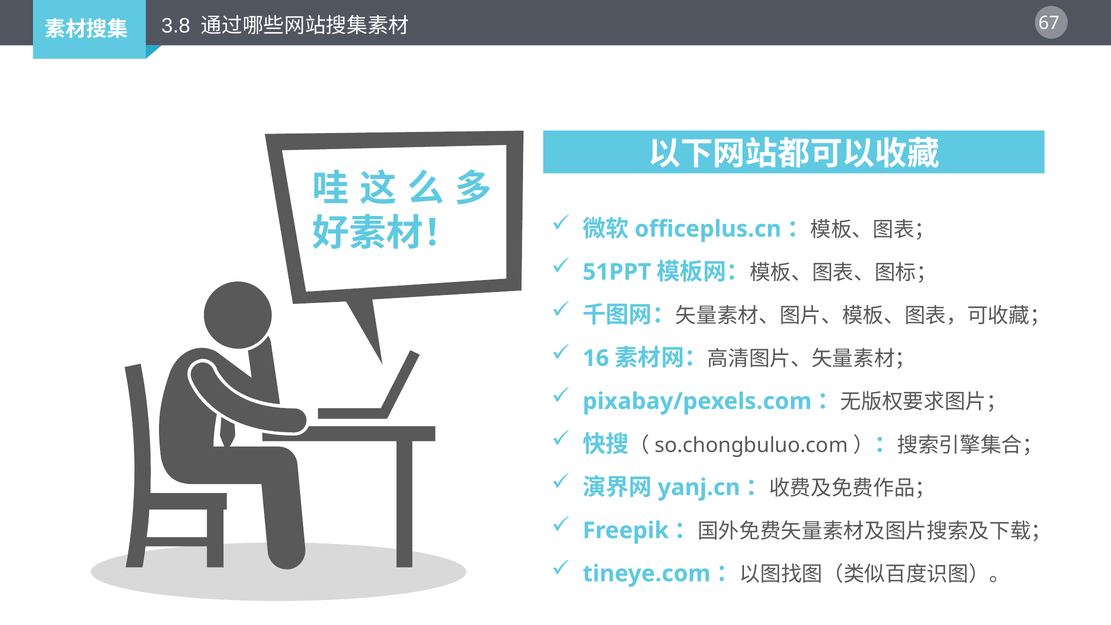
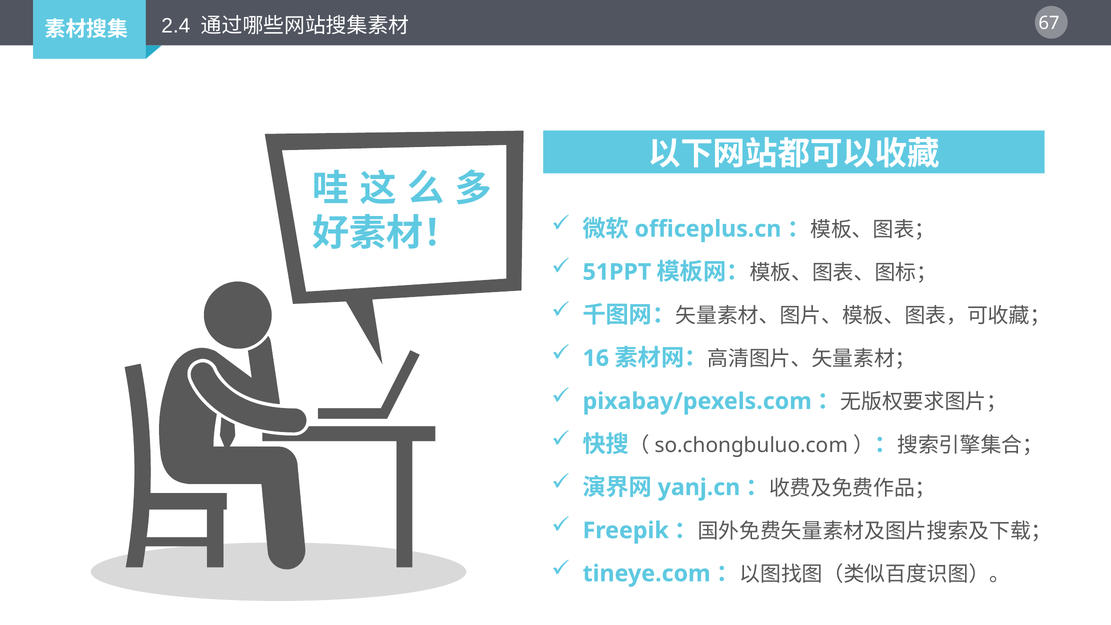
3.8: 3.8 -> 2.4 (176, 26)
